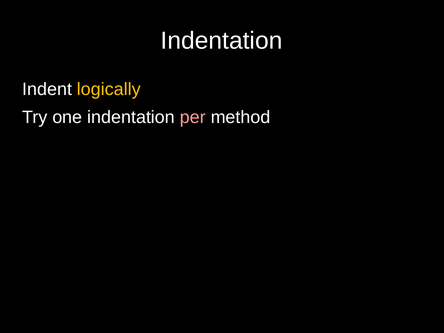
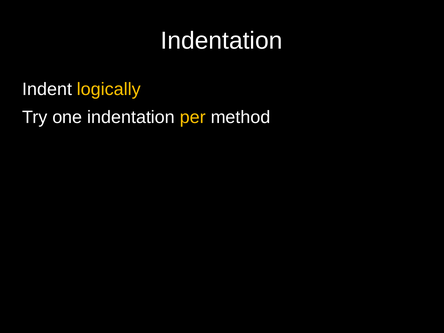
per colour: pink -> yellow (193, 117)
